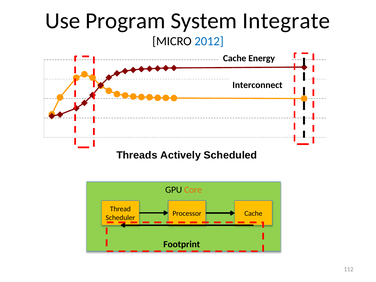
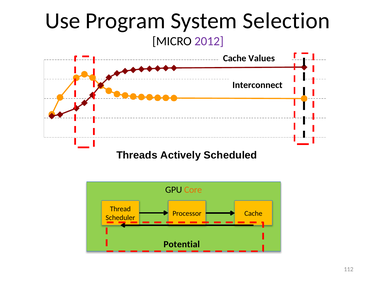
Integrate: Integrate -> Selection (286, 21)
2012 colour: blue -> purple (209, 41)
Energy: Energy -> Values (262, 58)
Footprint: Footprint -> Potential (182, 244)
